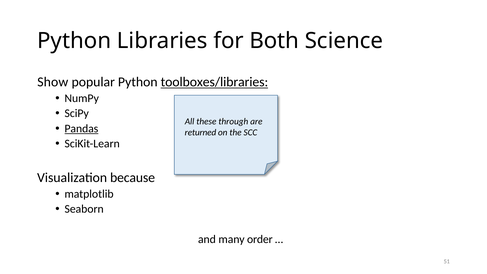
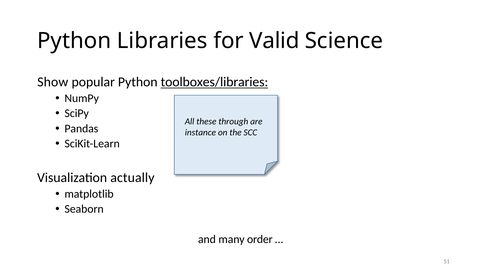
Both: Both -> Valid (274, 41)
Pandas underline: present -> none (81, 129)
returned: returned -> instance (200, 133)
because: because -> actually (132, 178)
